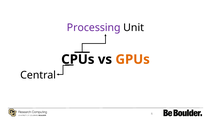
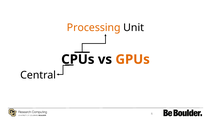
Processing colour: purple -> orange (94, 28)
